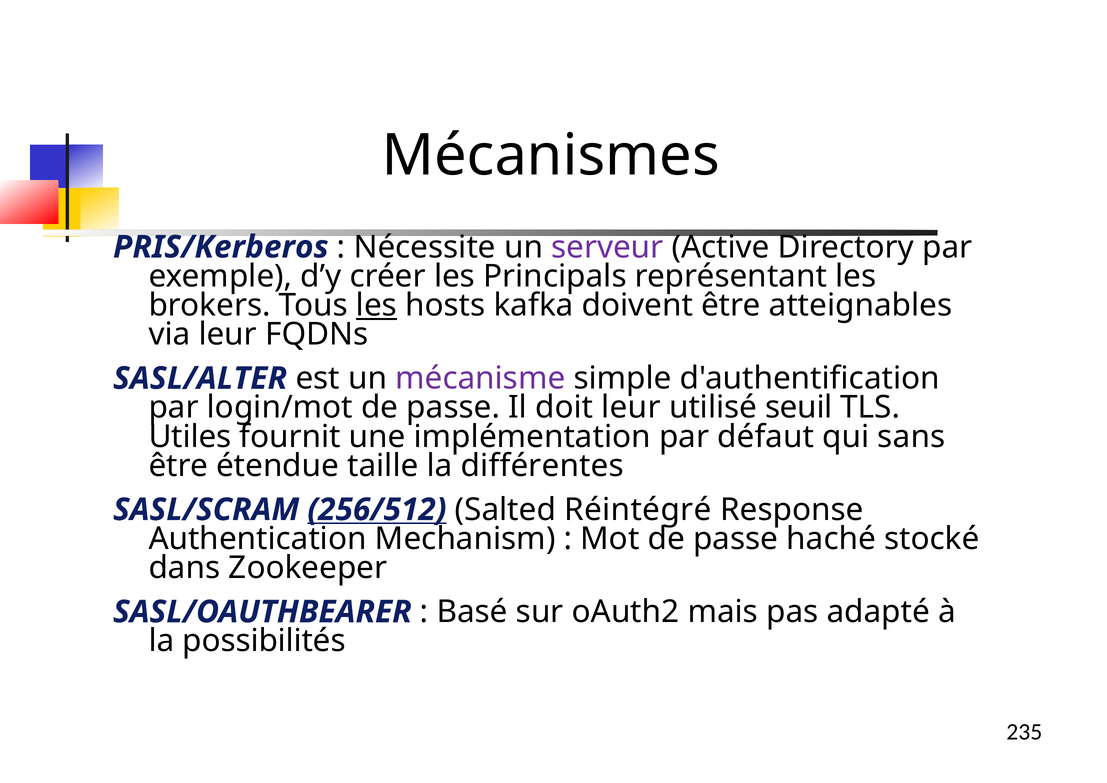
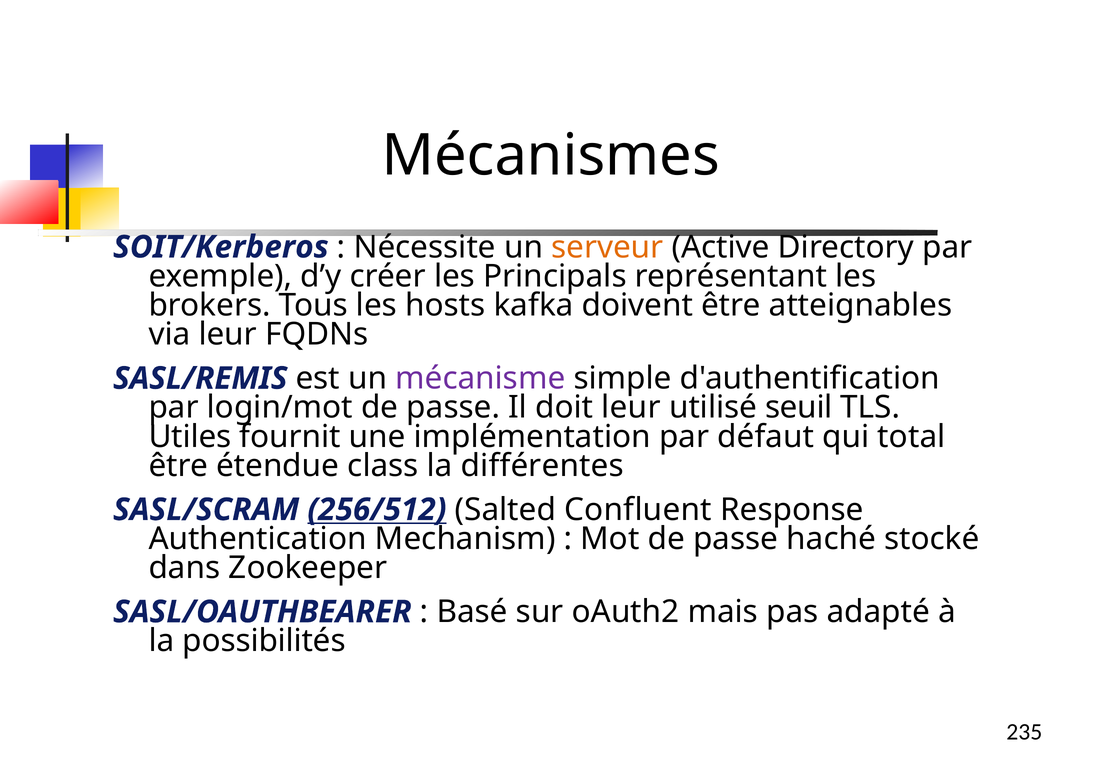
PRIS/Kerberos: PRIS/Kerberos -> SOIT/Kerberos (221, 247)
serveur colour: purple -> orange (607, 247)
les underline: present -> none (377, 305)
SASL/ALTER: SASL/ALTER -> SASL/REMIS (200, 378)
sans: sans -> total (911, 436)
taille: taille -> class (383, 465)
Réintégré: Réintégré -> Confluent (638, 510)
